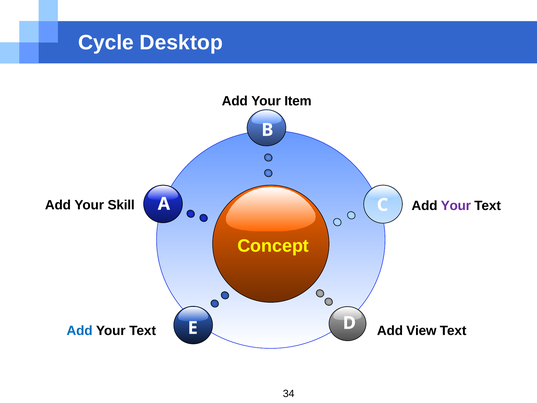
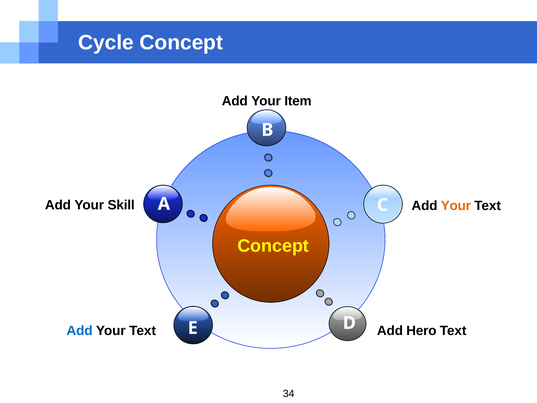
Cycle Desktop: Desktop -> Concept (181, 43)
Your colour: purple -> orange (456, 206)
View: View -> Hero (421, 331)
